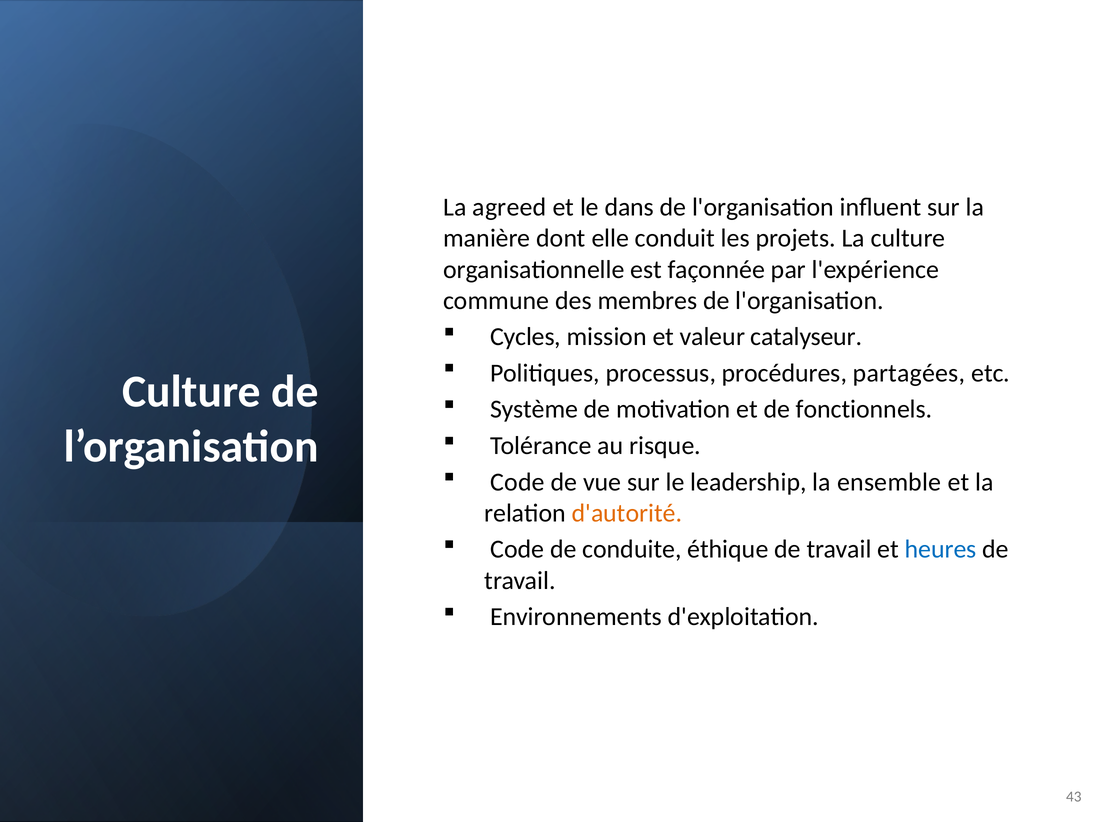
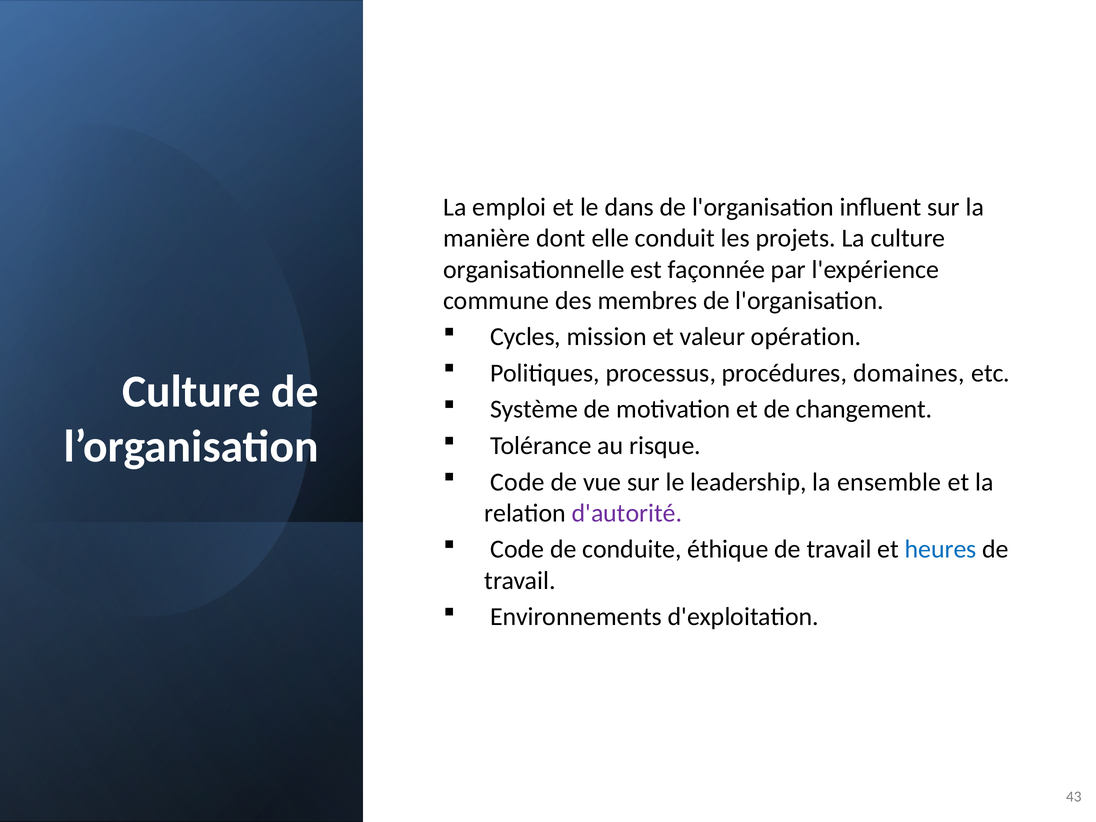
agreed: agreed -> emploi (509, 207)
catalyseur: catalyseur -> opération (806, 337)
partagées: partagées -> domaines (909, 373)
fonctionnels: fonctionnels -> changement (864, 409)
d'autorité colour: orange -> purple (627, 513)
